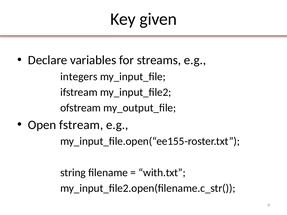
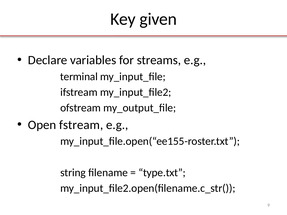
integers: integers -> terminal (79, 77)
with.txt: with.txt -> type.txt (162, 173)
